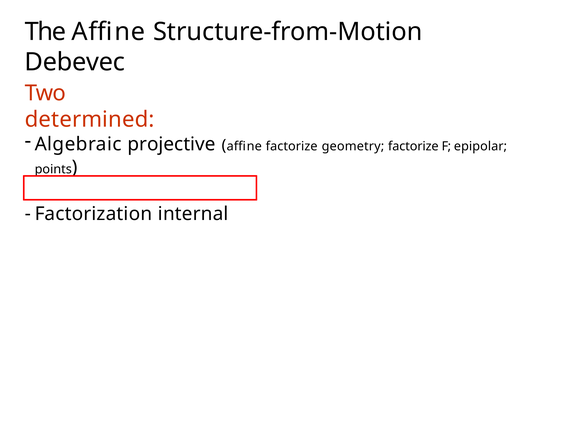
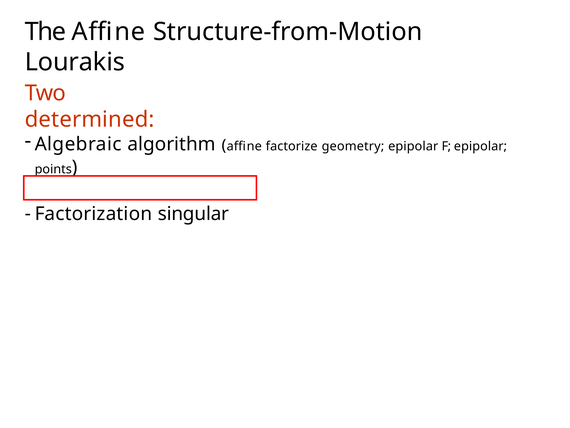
Debevec: Debevec -> Lourakis (75, 62)
projective: projective -> algorithm (172, 144)
geometry factorize: factorize -> epipolar (413, 146)
internal: internal -> singular (193, 214)
